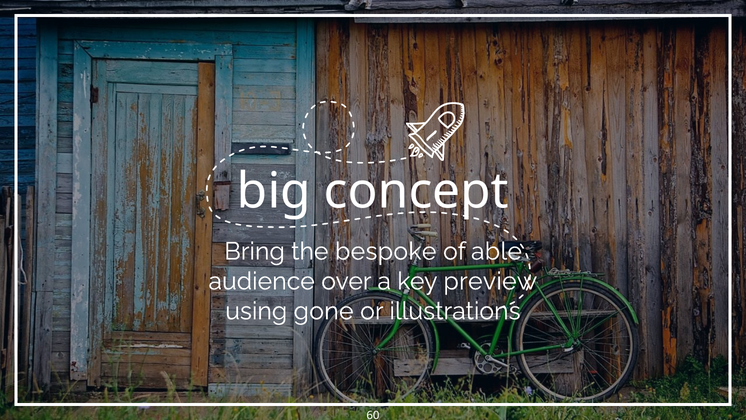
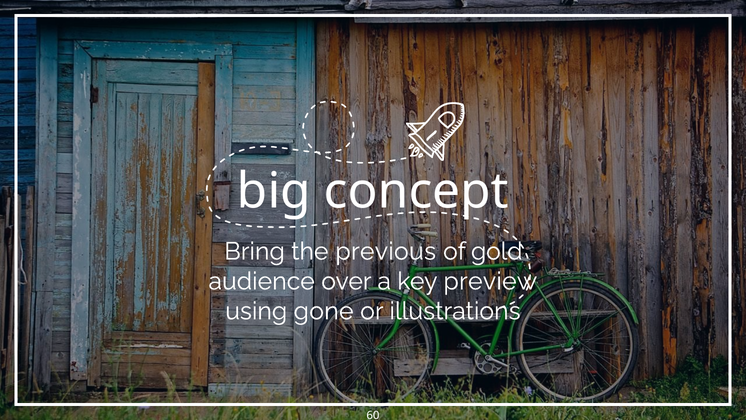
bespoke: bespoke -> previous (386, 251)
able: able -> gold (497, 251)
